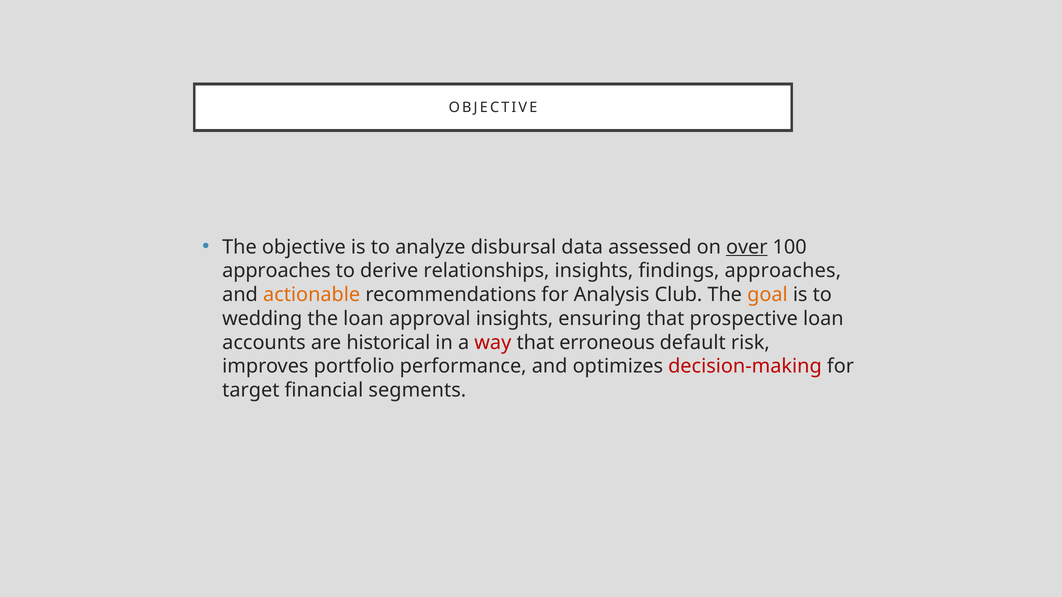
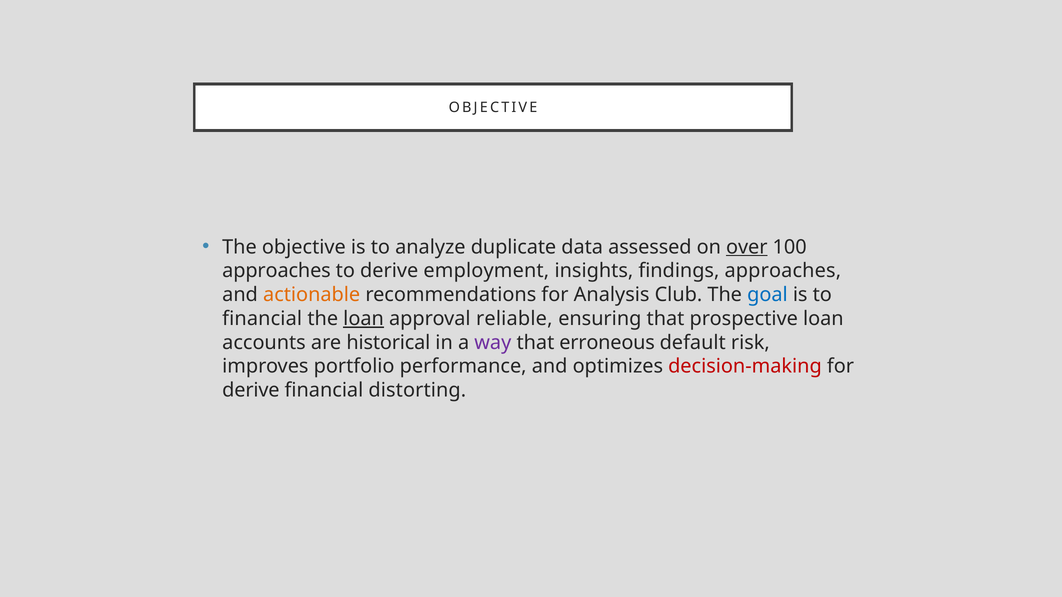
disbursal: disbursal -> duplicate (514, 247)
relationships: relationships -> employment (486, 271)
goal colour: orange -> blue (767, 295)
wedding: wedding -> financial (262, 319)
loan underline: none -> present (364, 319)
approval insights: insights -> reliable (514, 319)
way colour: red -> purple (493, 343)
target: target -> derive (251, 390)
segments: segments -> distorting (417, 390)
